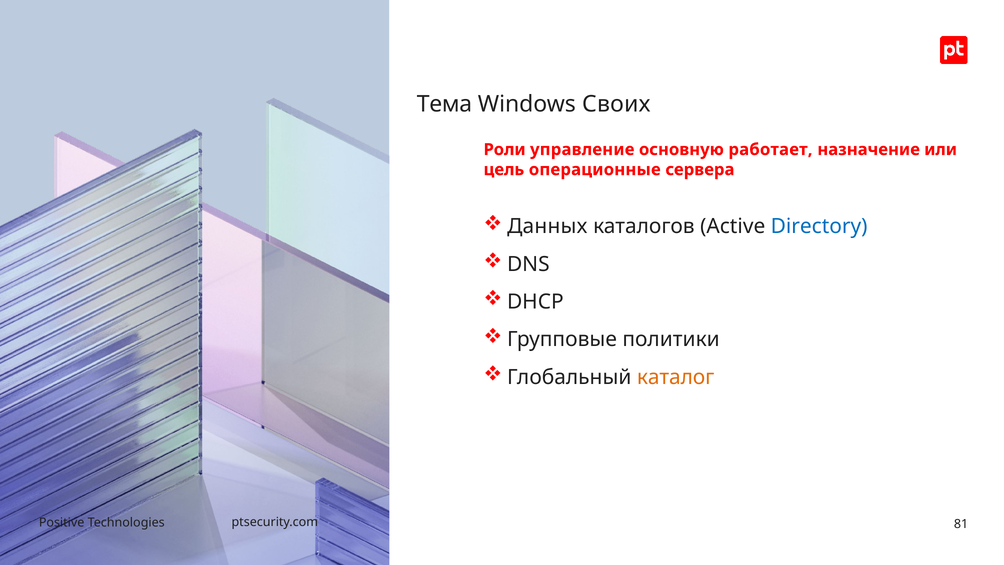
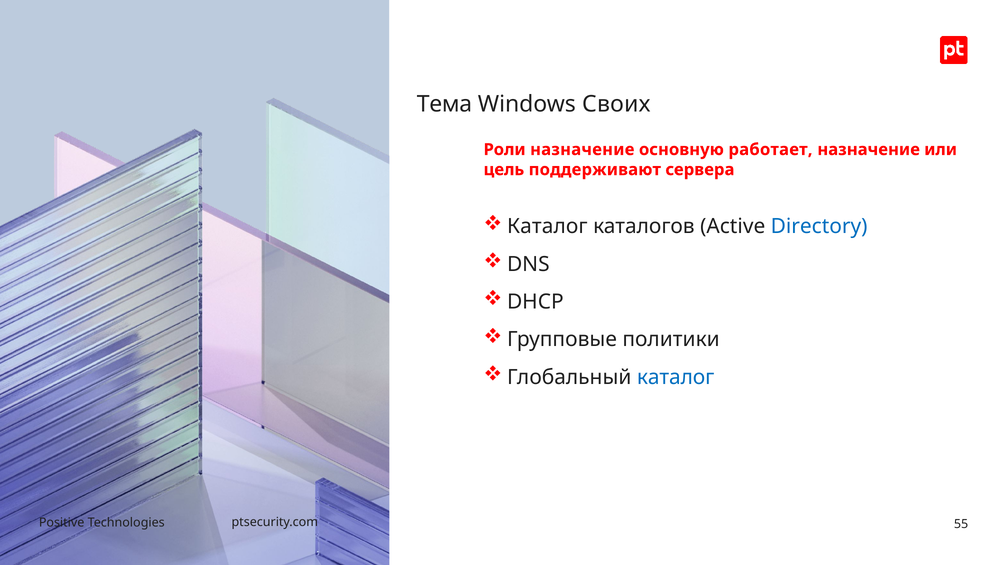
Роли управление: управление -> назначение (582, 149)
операционные: операционные -> поддерживают (595, 170)
Данных: Данных -> Каталог (547, 226)
каталог colour: orange -> blue (676, 377)
81: 81 -> 55 (961, 524)
